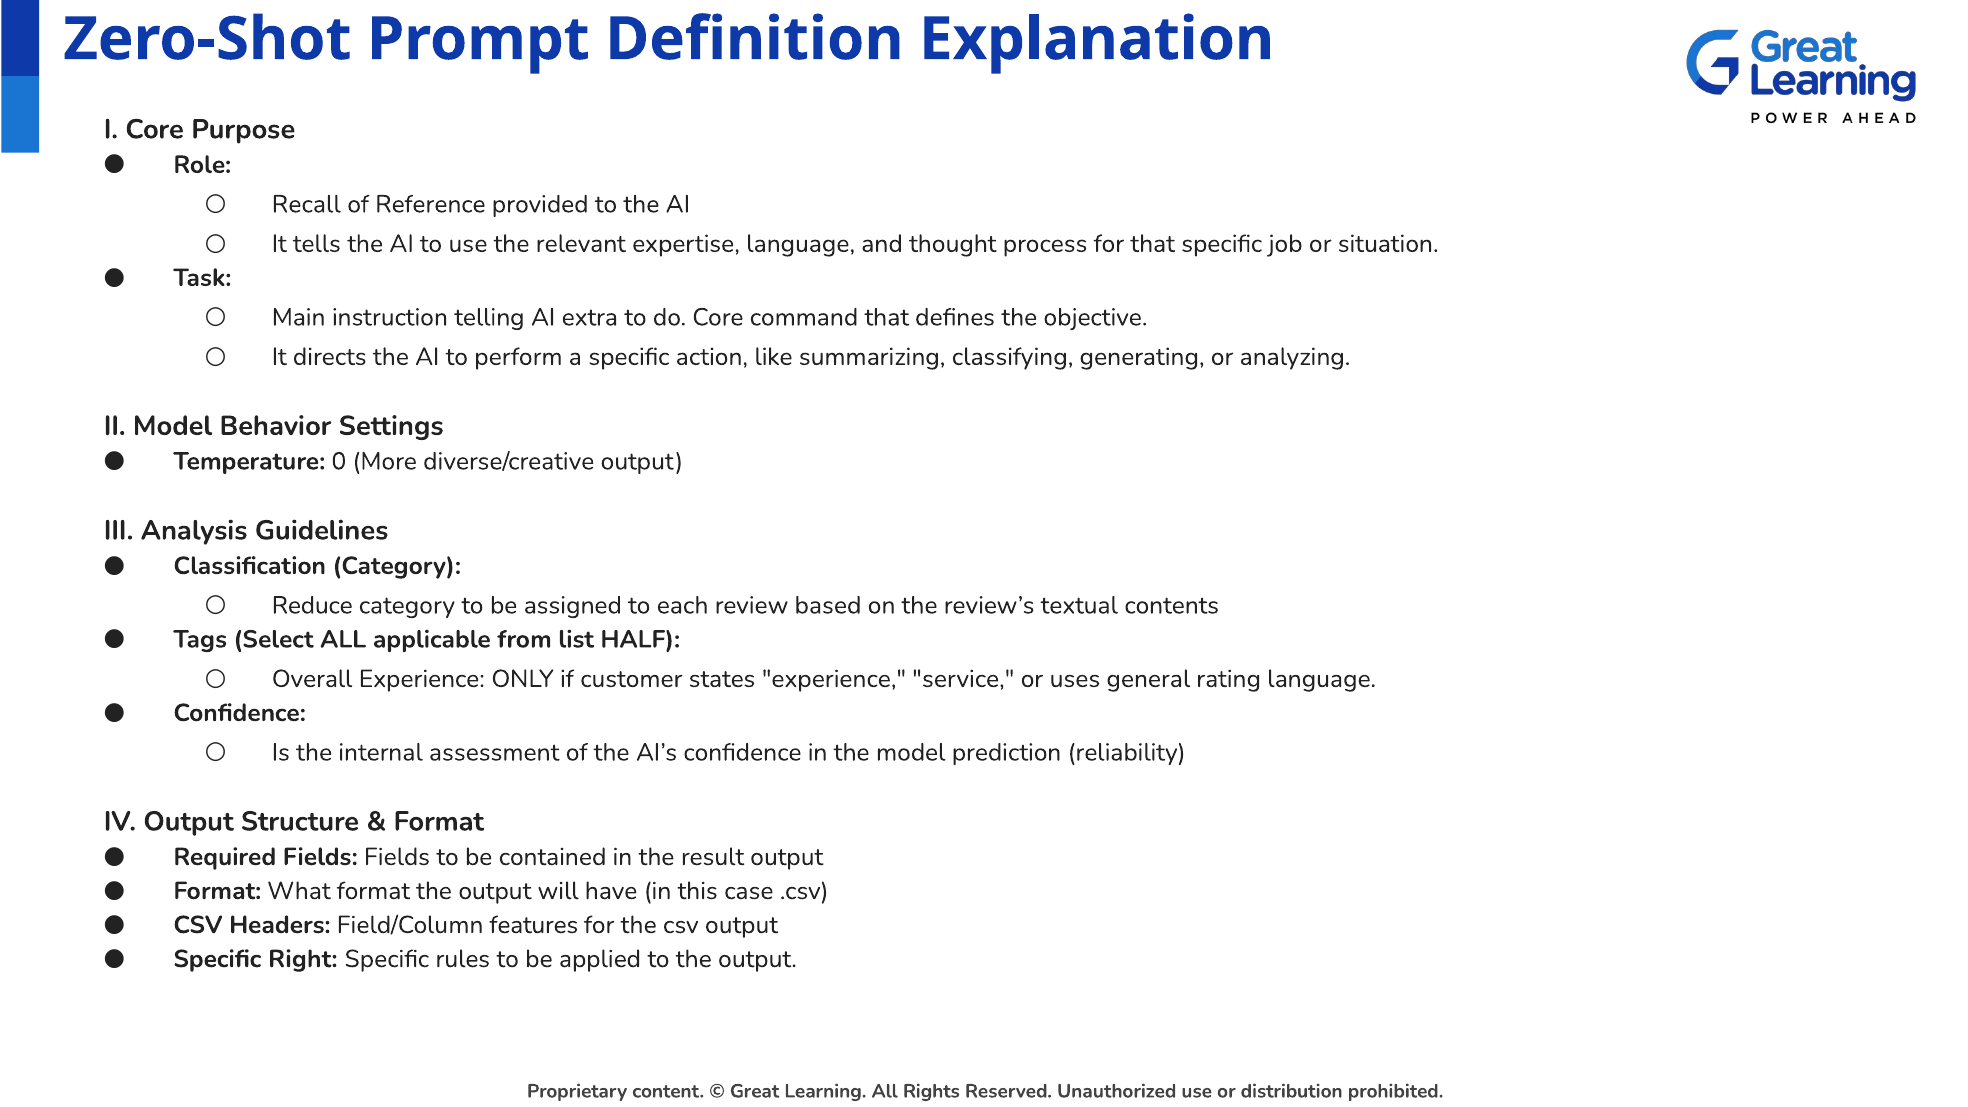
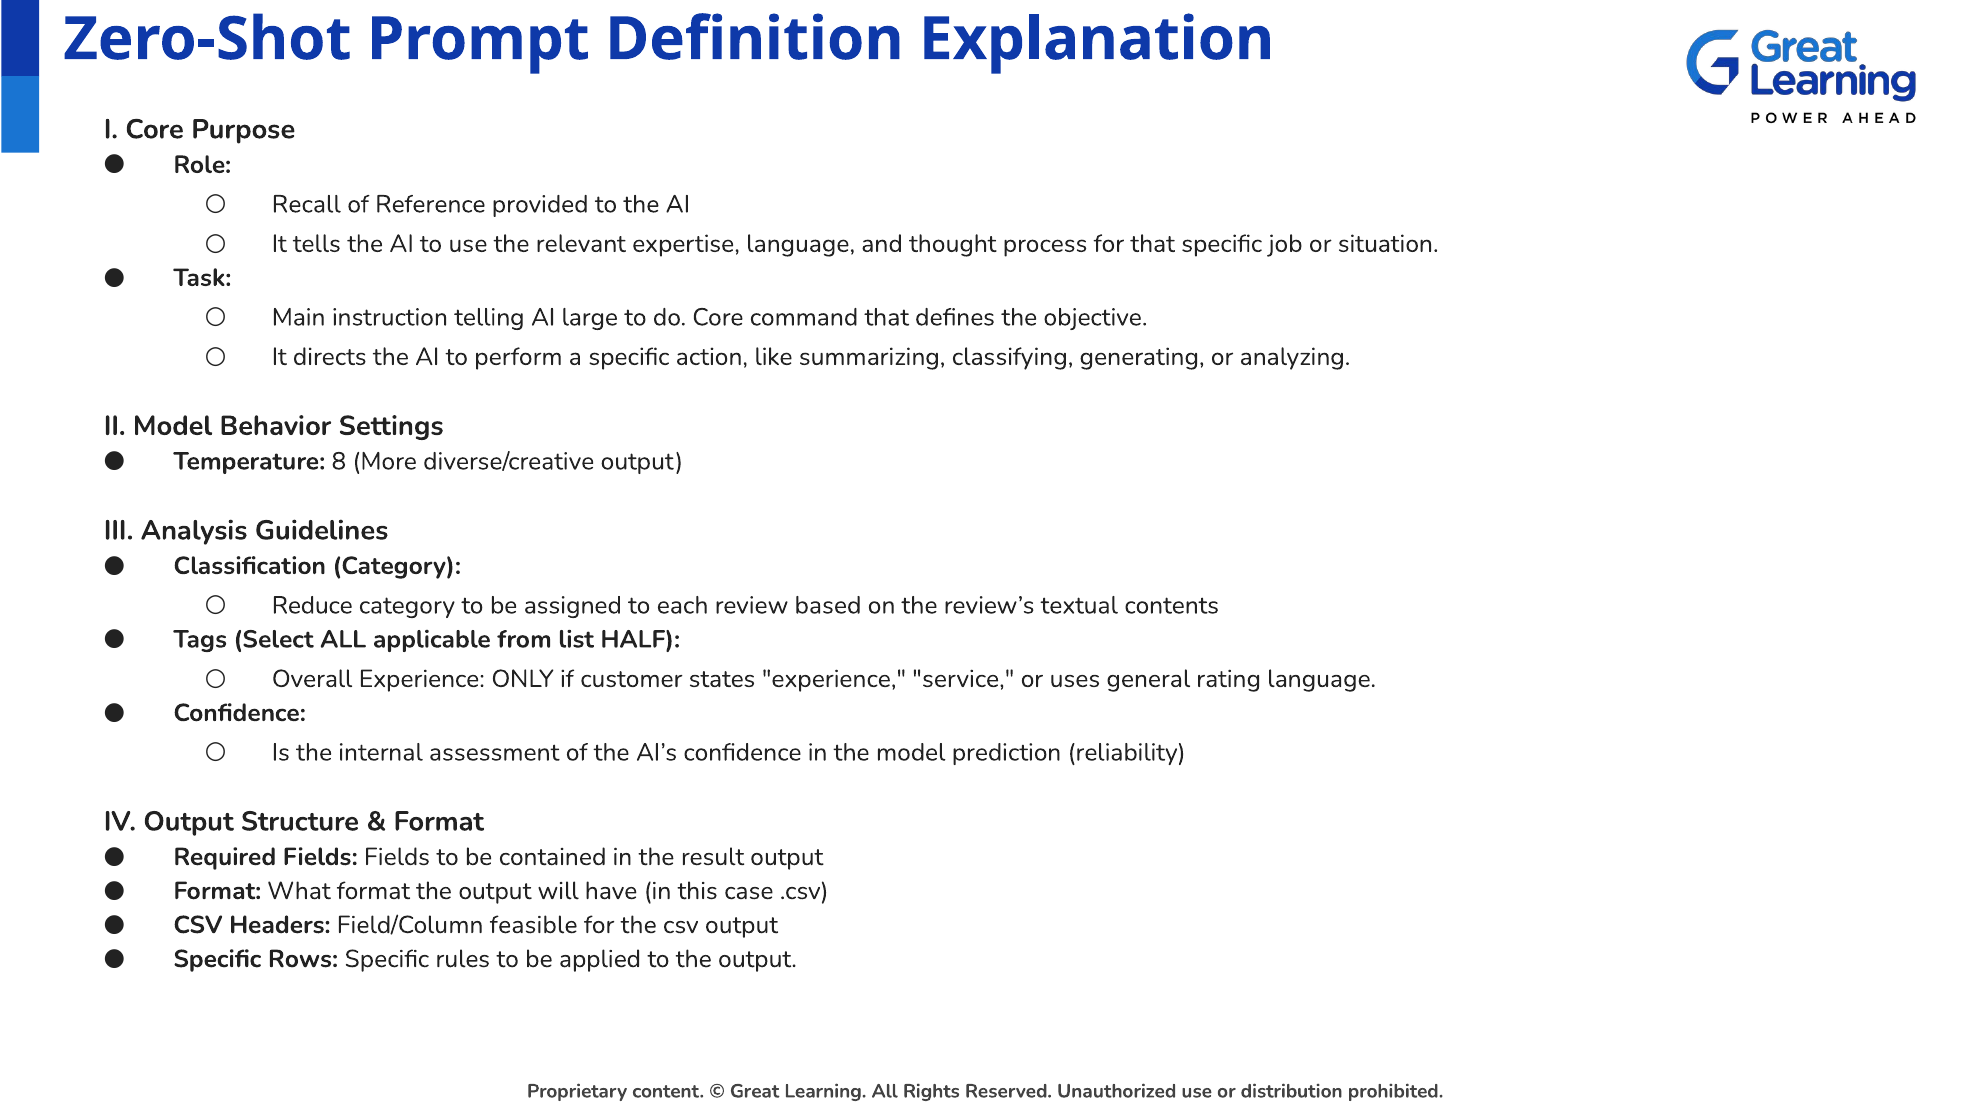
extra: extra -> large (590, 317)
0: 0 -> 8 (339, 461)
features: features -> feasible (534, 925)
Right: Right -> Rows (303, 959)
